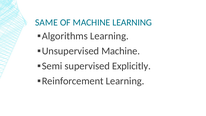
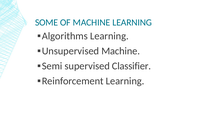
SAME: SAME -> SOME (47, 22)
Explicitly: Explicitly -> Classifier (131, 66)
